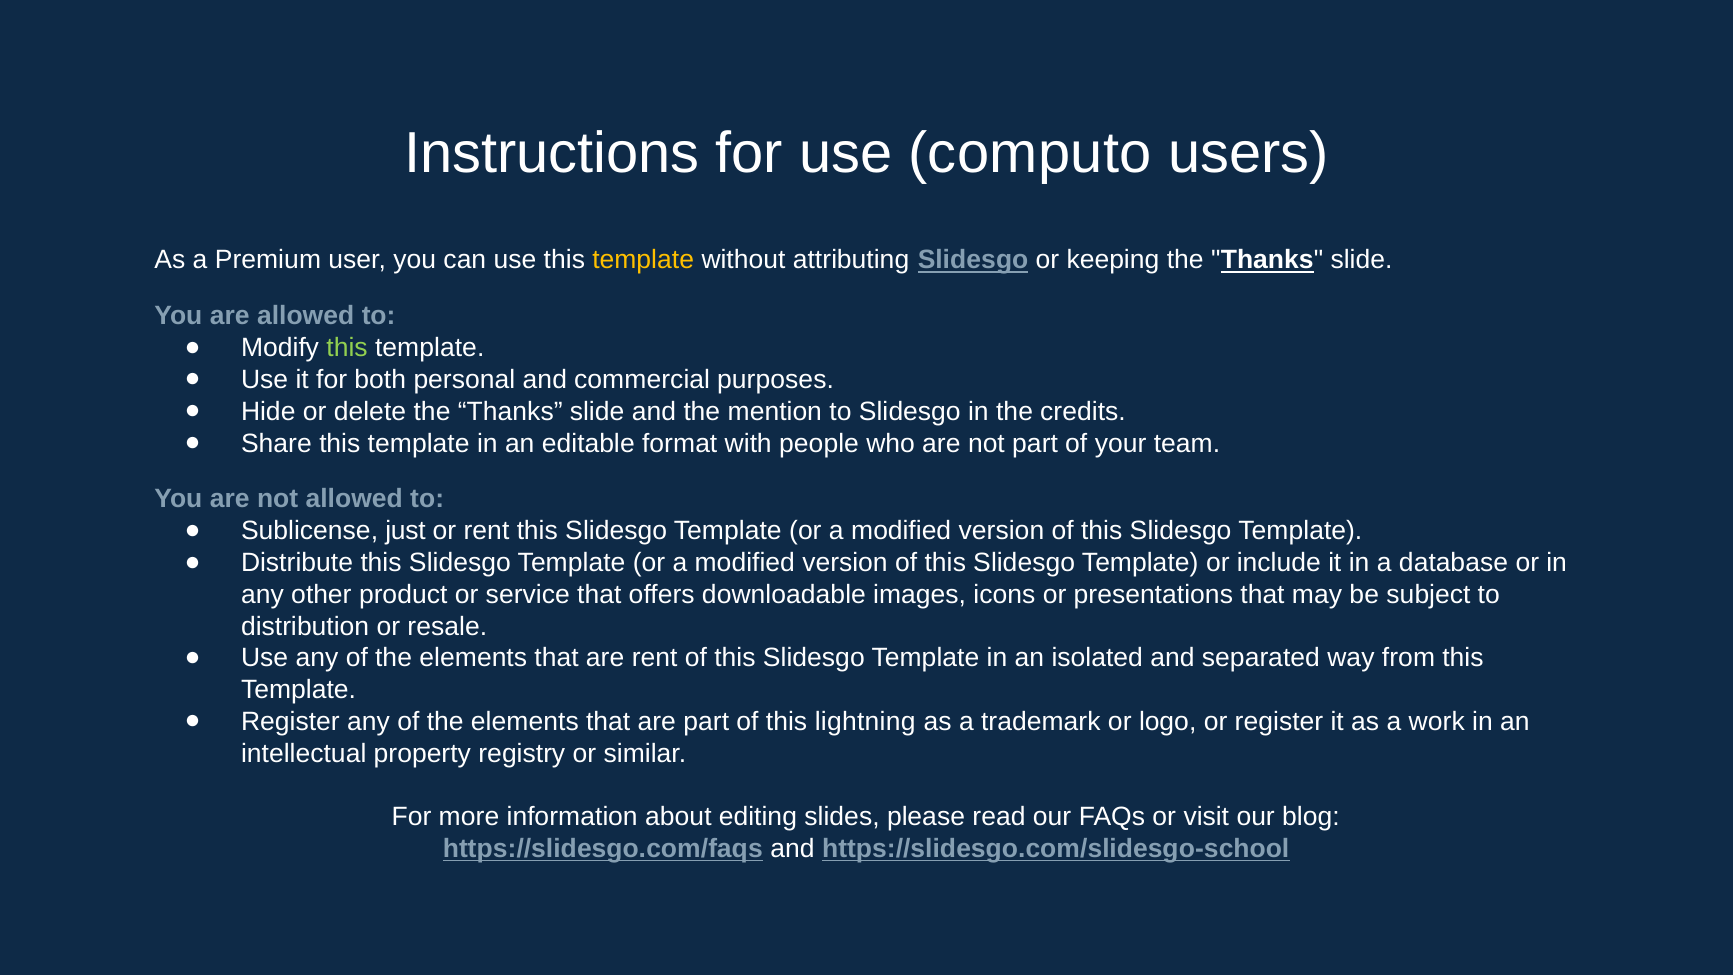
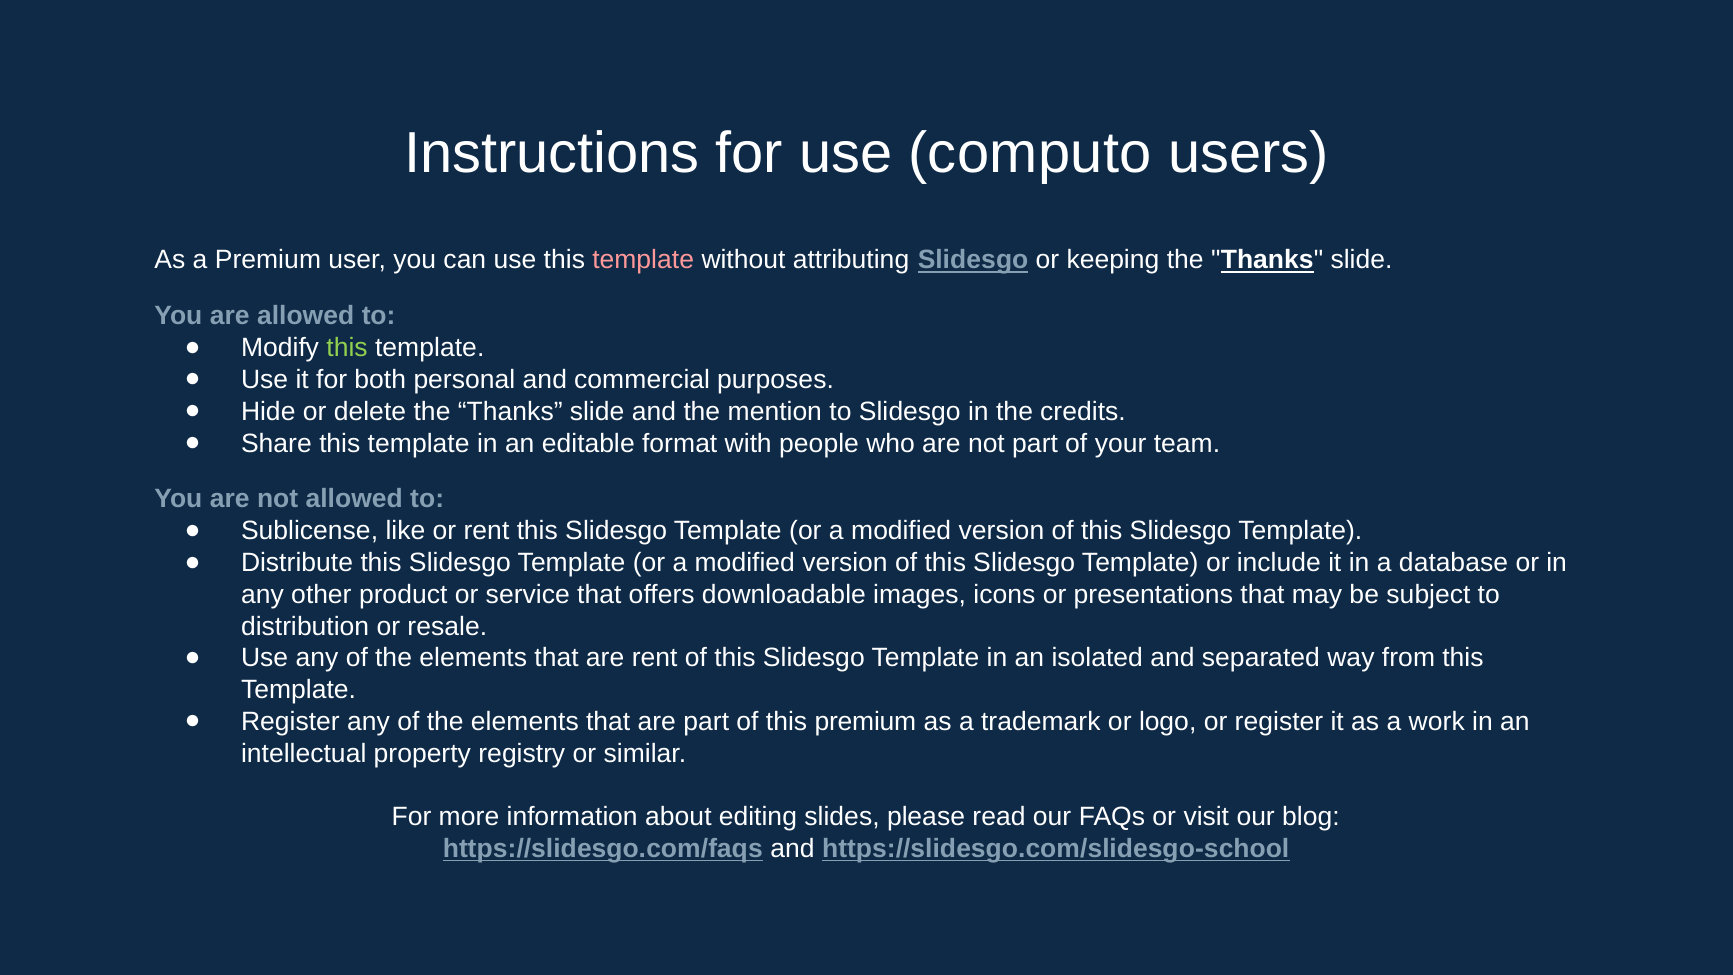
template colour: yellow -> pink (643, 260)
just: just -> like (405, 531)
this lightning: lightning -> premium (865, 722)
